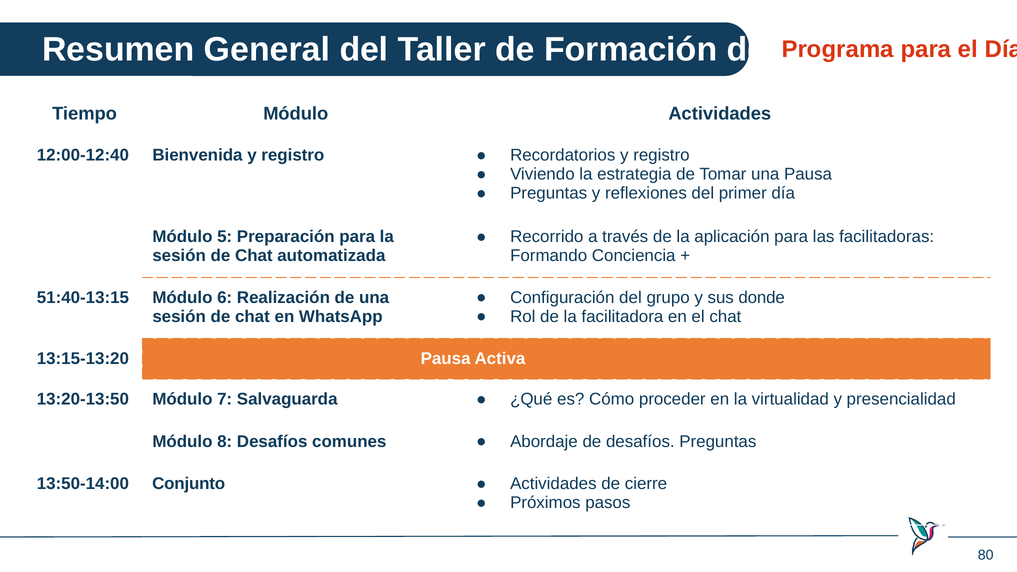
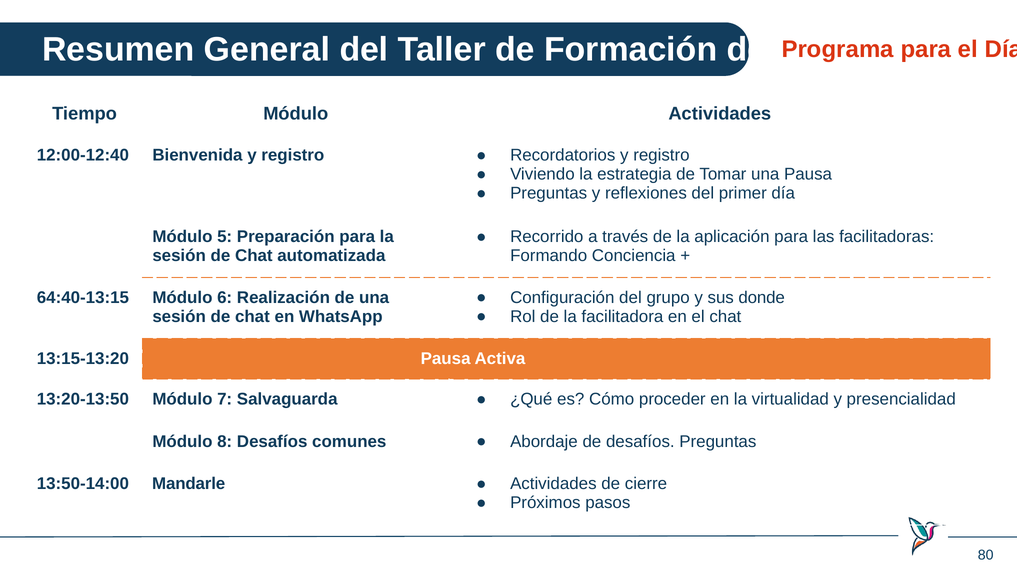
51:40-13:15: 51:40-13:15 -> 64:40-13:15 (83, 298)
Conjunto: Conjunto -> Mandarle (189, 484)
